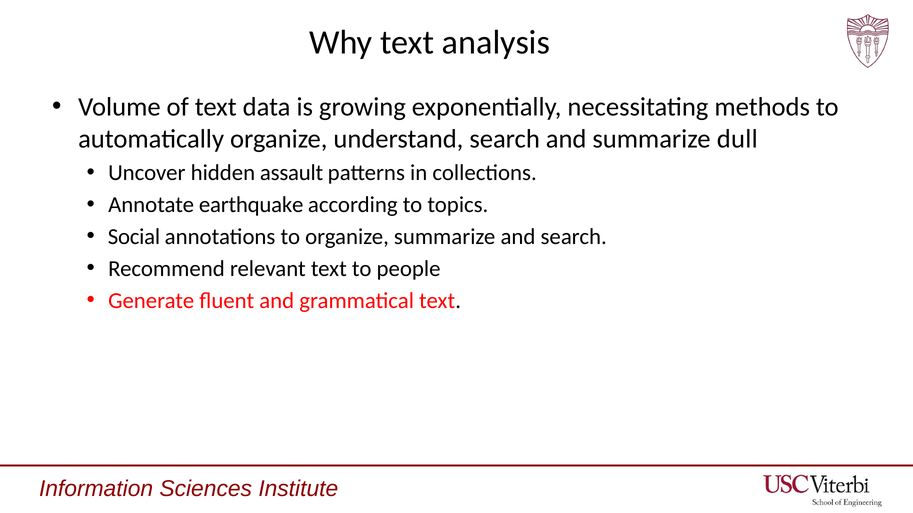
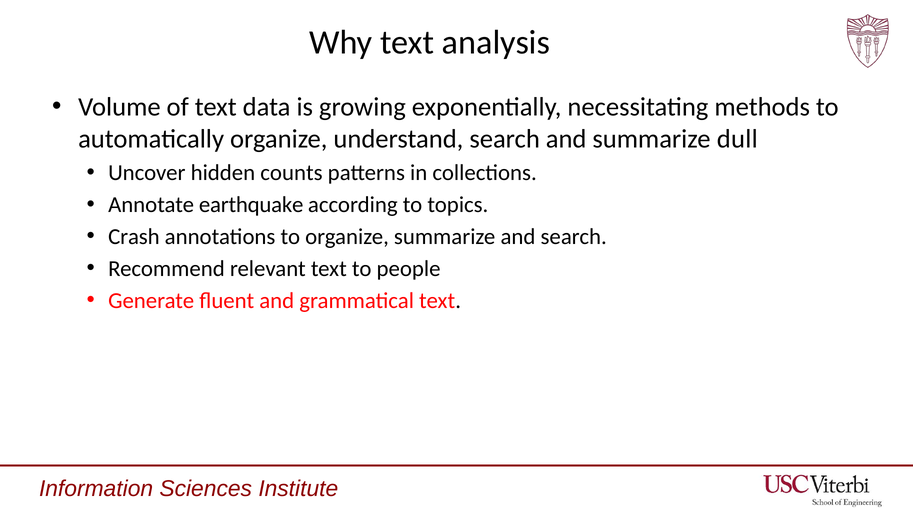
assault: assault -> counts (291, 173)
Social: Social -> Crash (134, 237)
